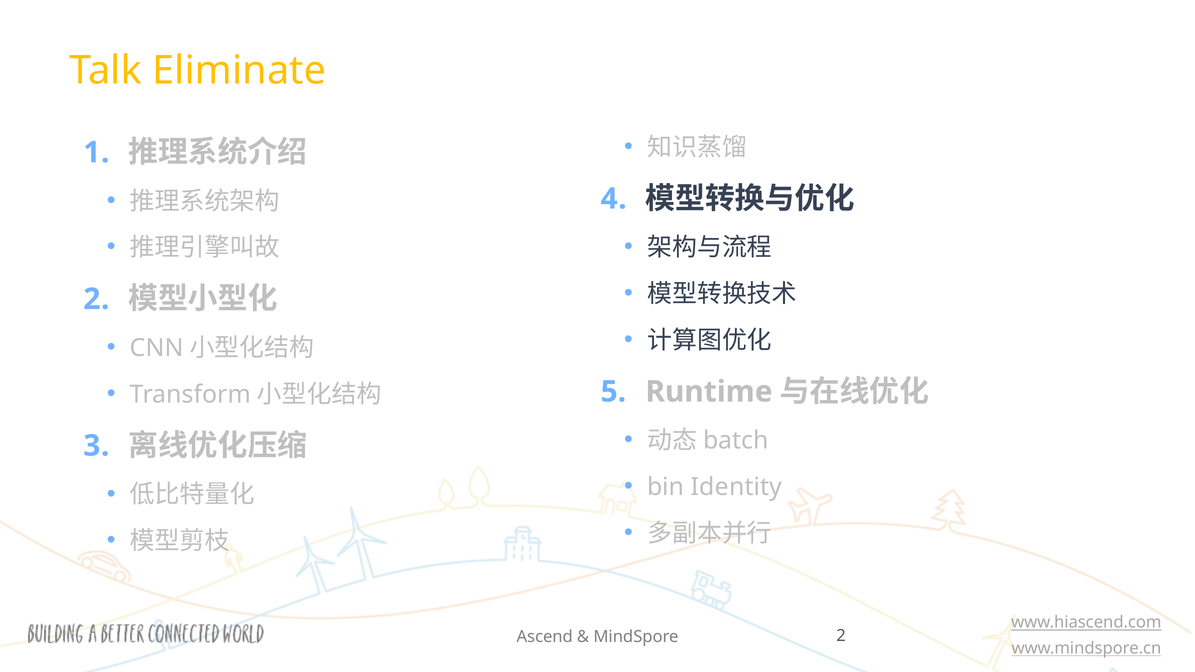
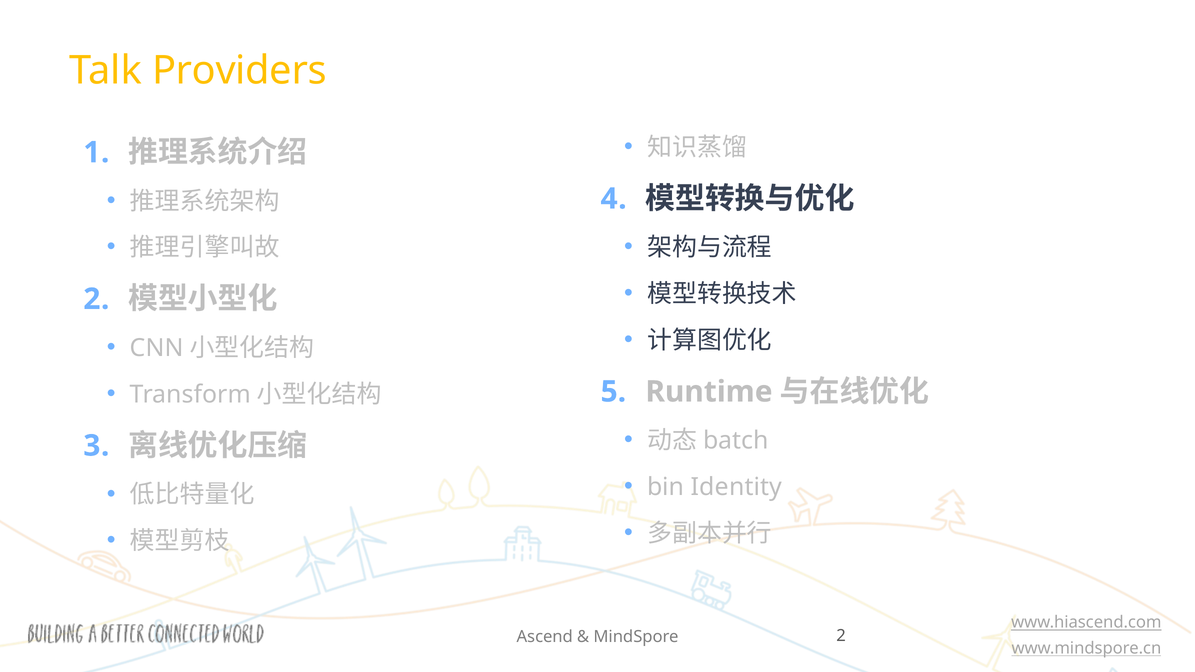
Eliminate: Eliminate -> Providers (239, 71)
